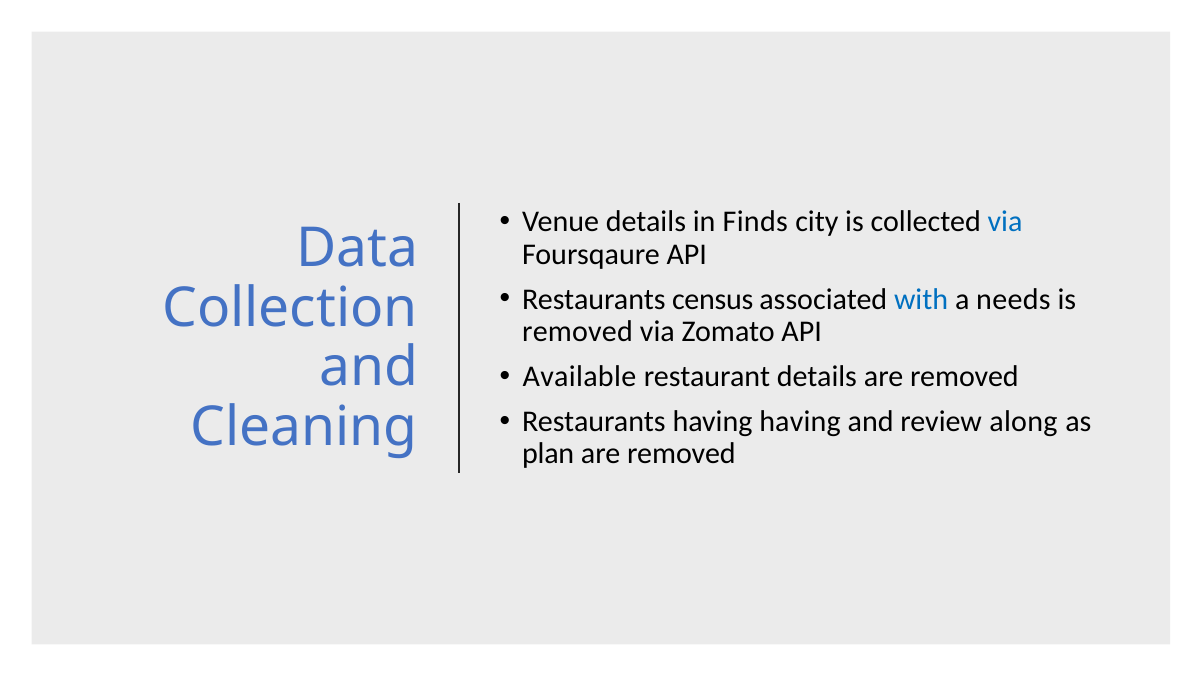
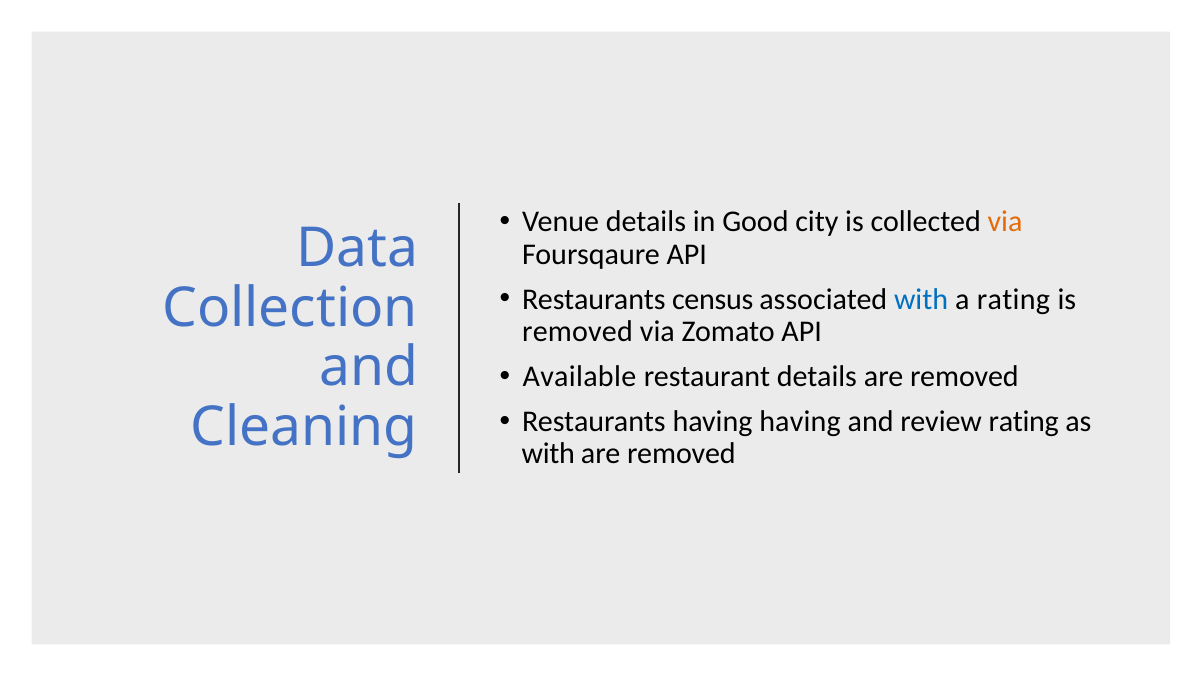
Finds: Finds -> Good (755, 222)
via colour: blue -> orange (1005, 222)
a needs: needs -> rating (1013, 299)
review along: along -> rating (1024, 422)
plan: plan -> with (548, 454)
